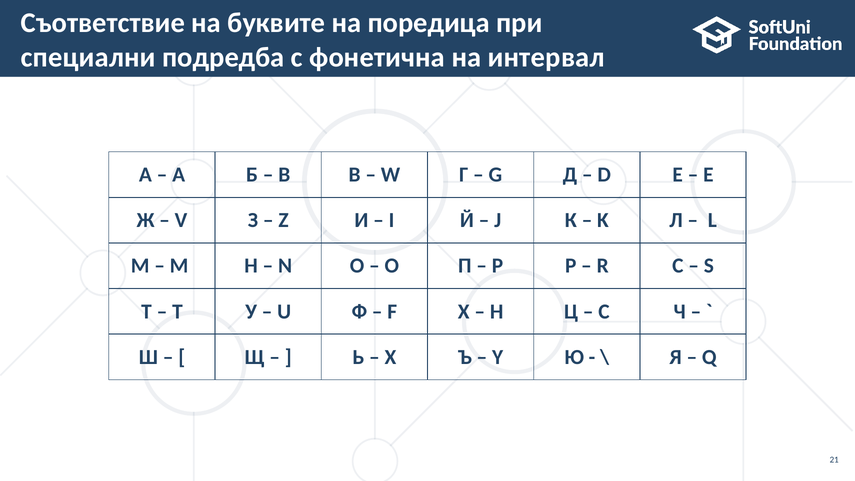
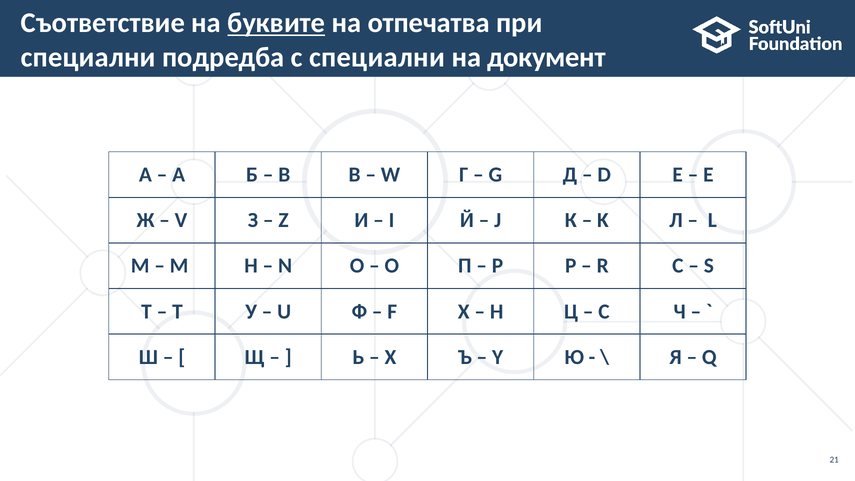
буквите underline: none -> present (276, 23)
поредица: поредица -> отпечатва (429, 23)
с фонетична: фонетична -> специални (377, 57)
интервал: интервал -> документ (546, 57)
